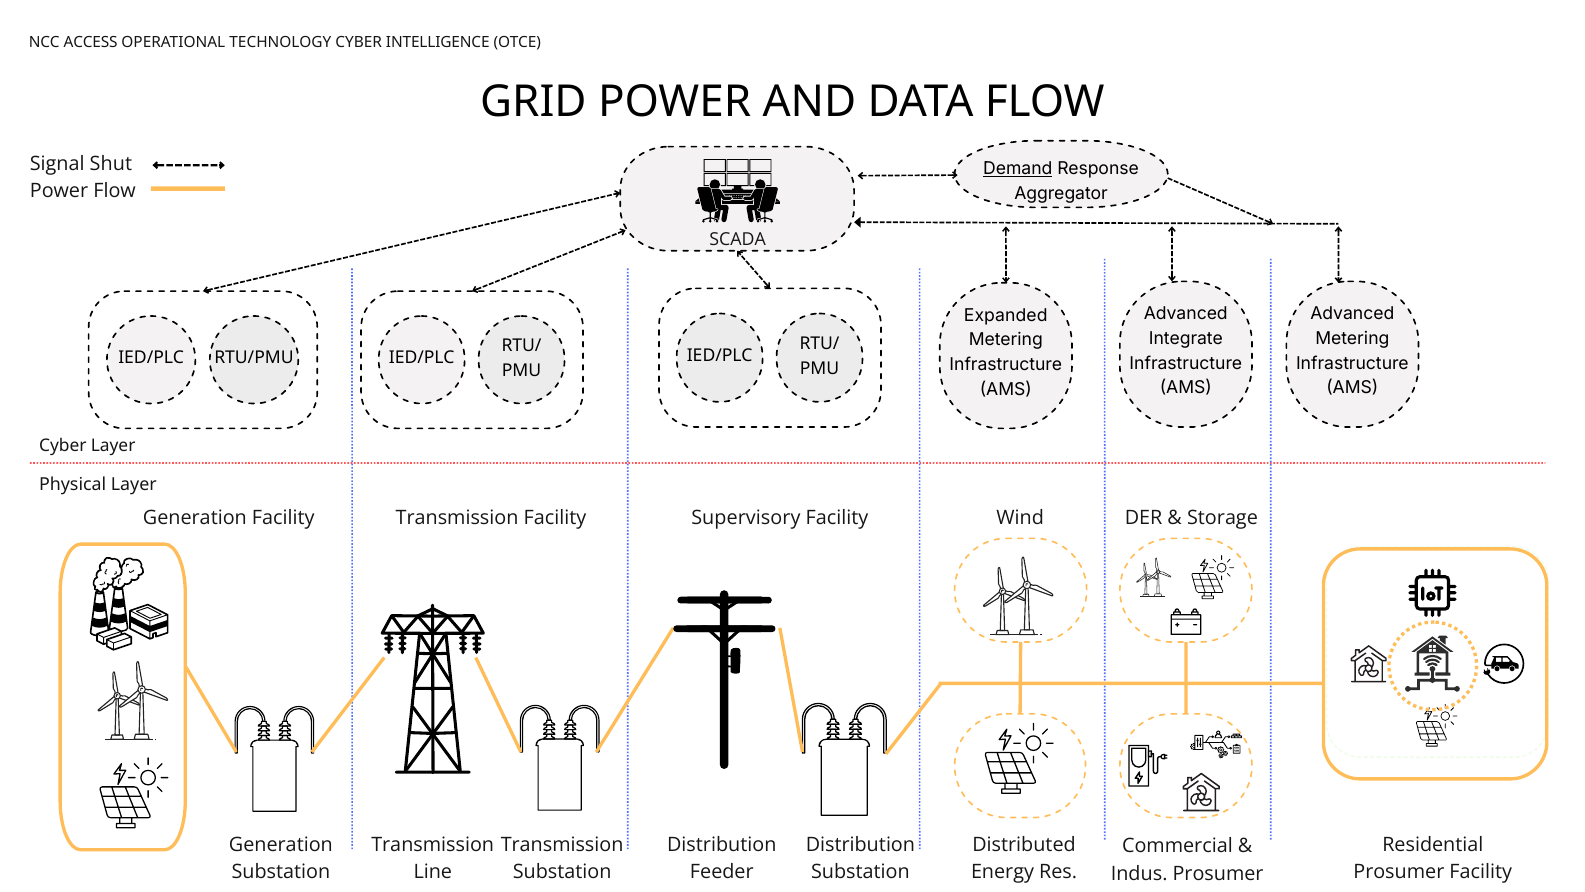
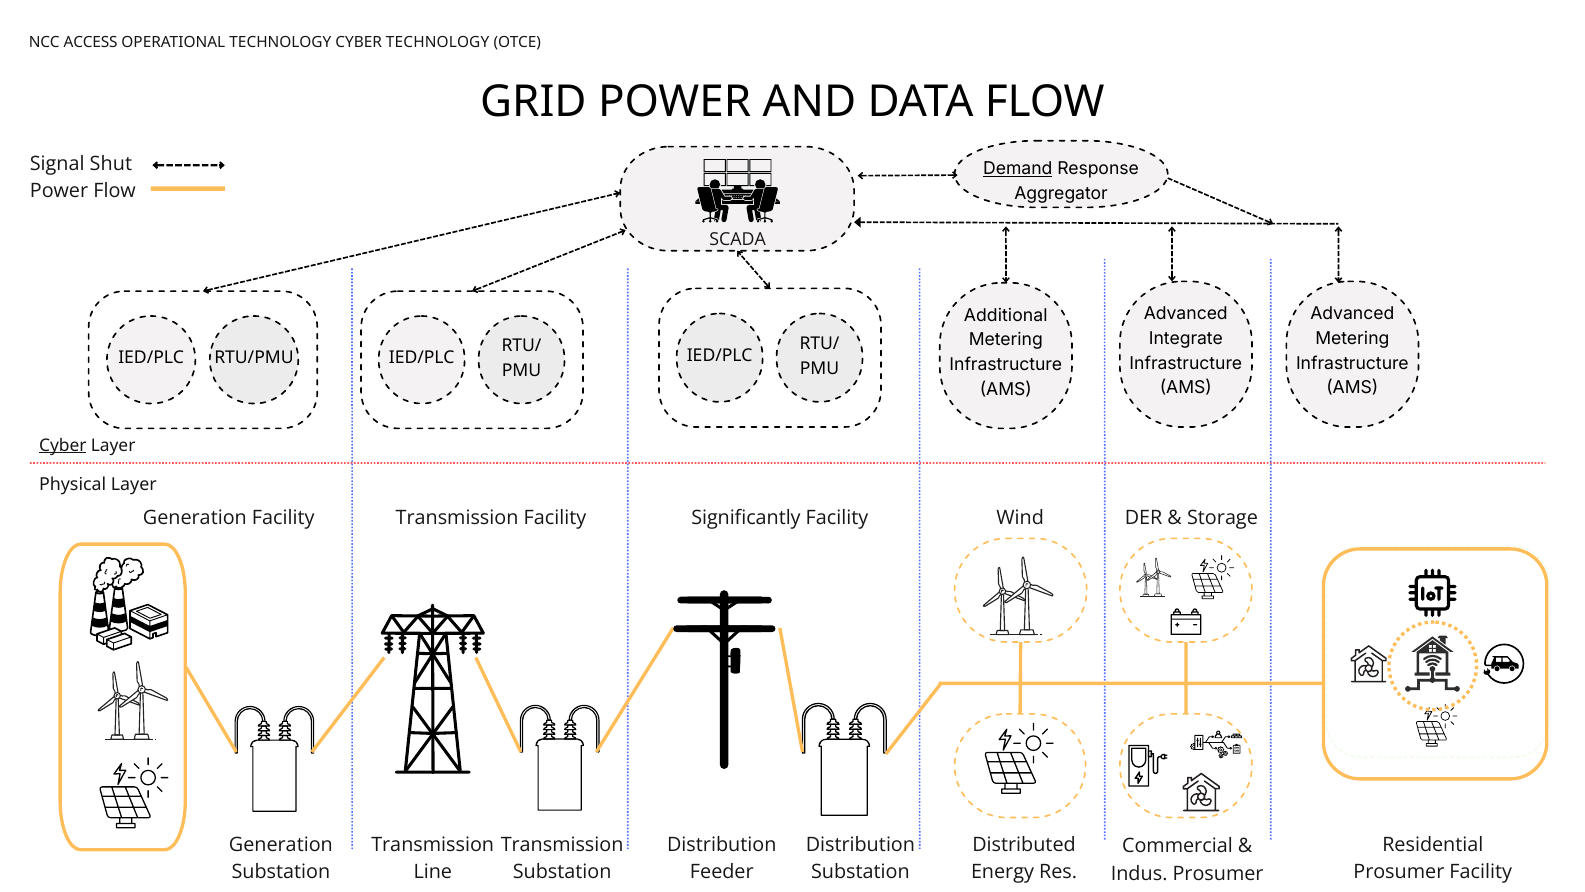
CYBER INTELLIGENCE: INTELLIGENCE -> TECHNOLOGY (438, 43)
Expanded: Expanded -> Additional (1006, 315)
Cyber underline: none -> present (63, 445)
Supervisory: Supervisory -> Significantly (746, 517)
